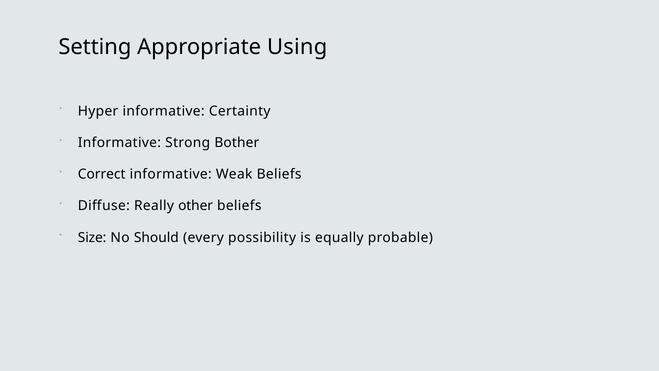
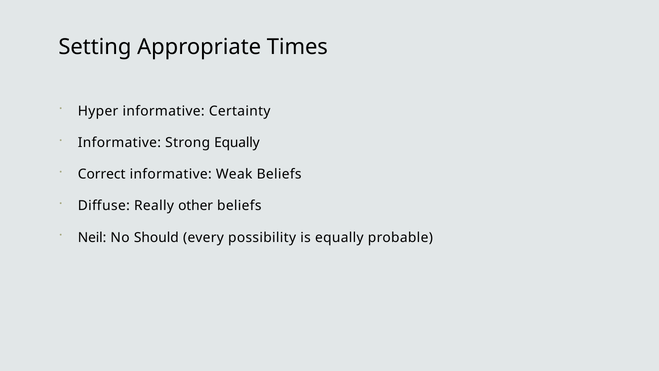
Using: Using -> Times (297, 47)
Strong Bother: Bother -> Equally (237, 143)
Size: Size -> Neil (92, 237)
